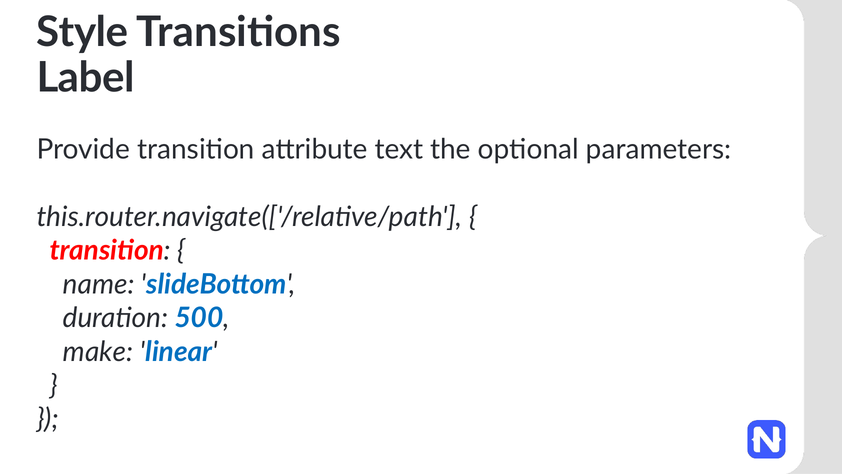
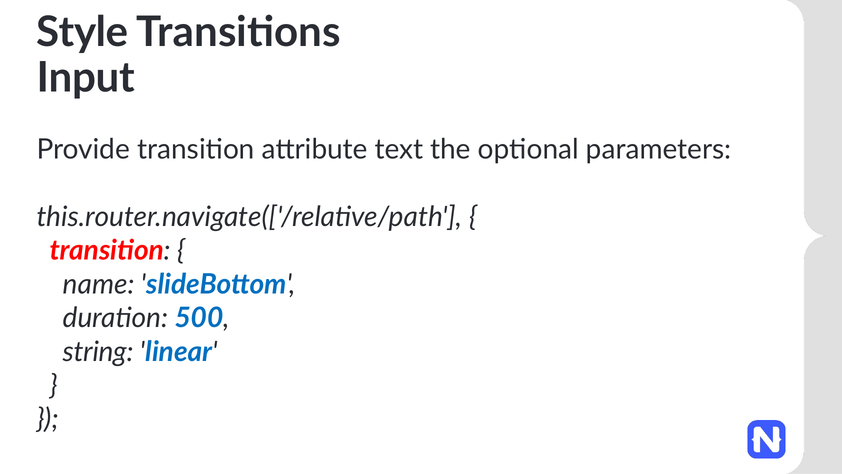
Label: Label -> Input (86, 78)
make: make -> string (98, 352)
